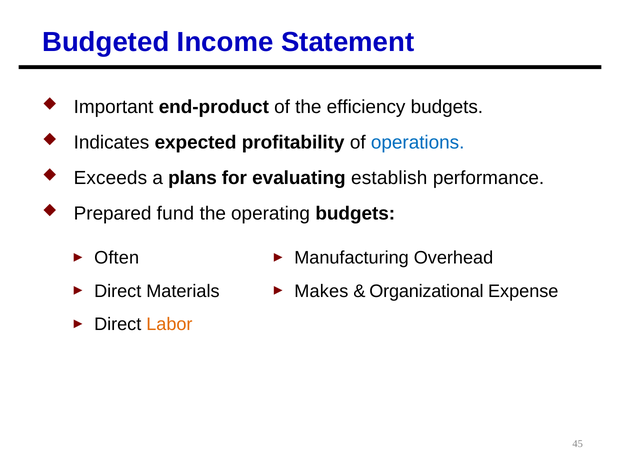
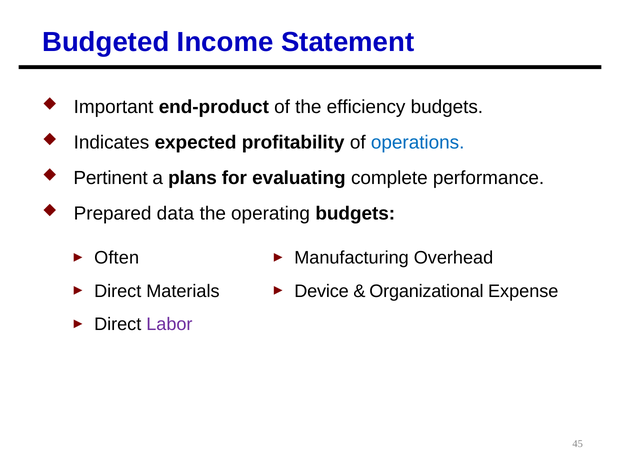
Exceeds: Exceeds -> Pertinent (111, 178)
establish: establish -> complete (389, 178)
fund: fund -> data (175, 214)
Makes: Makes -> Device (322, 291)
Labor colour: orange -> purple (169, 324)
